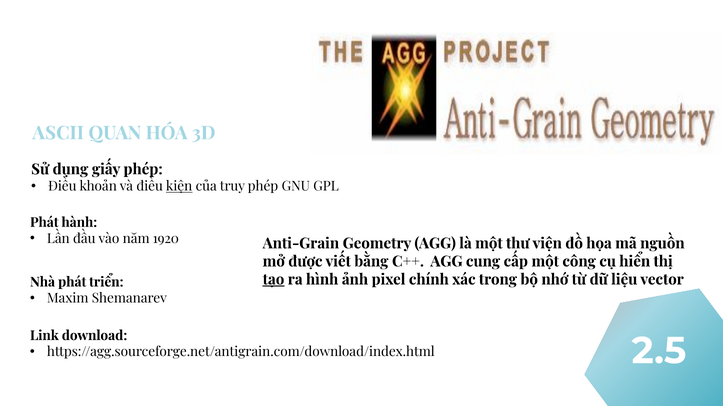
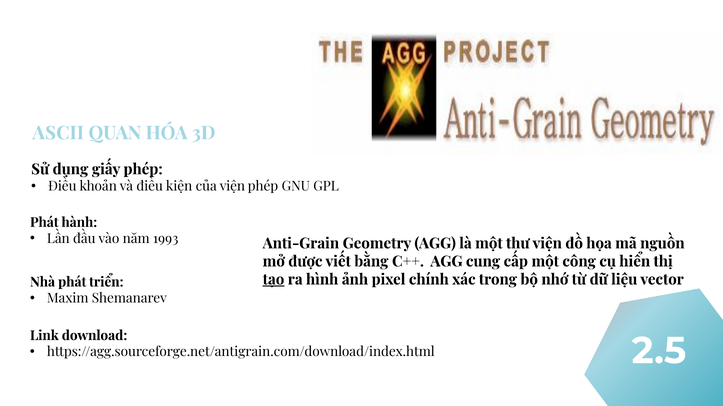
kiện underline: present -> none (179, 187)
của truy: truy -> viện (232, 187)
1920: 1920 -> 1993 (166, 239)
